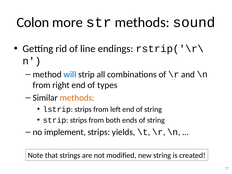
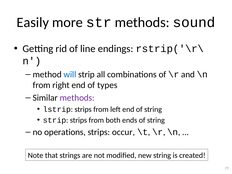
Colon: Colon -> Easily (33, 22)
methods colour: orange -> purple (77, 98)
implement: implement -> operations (65, 132)
yields: yields -> occur (123, 132)
